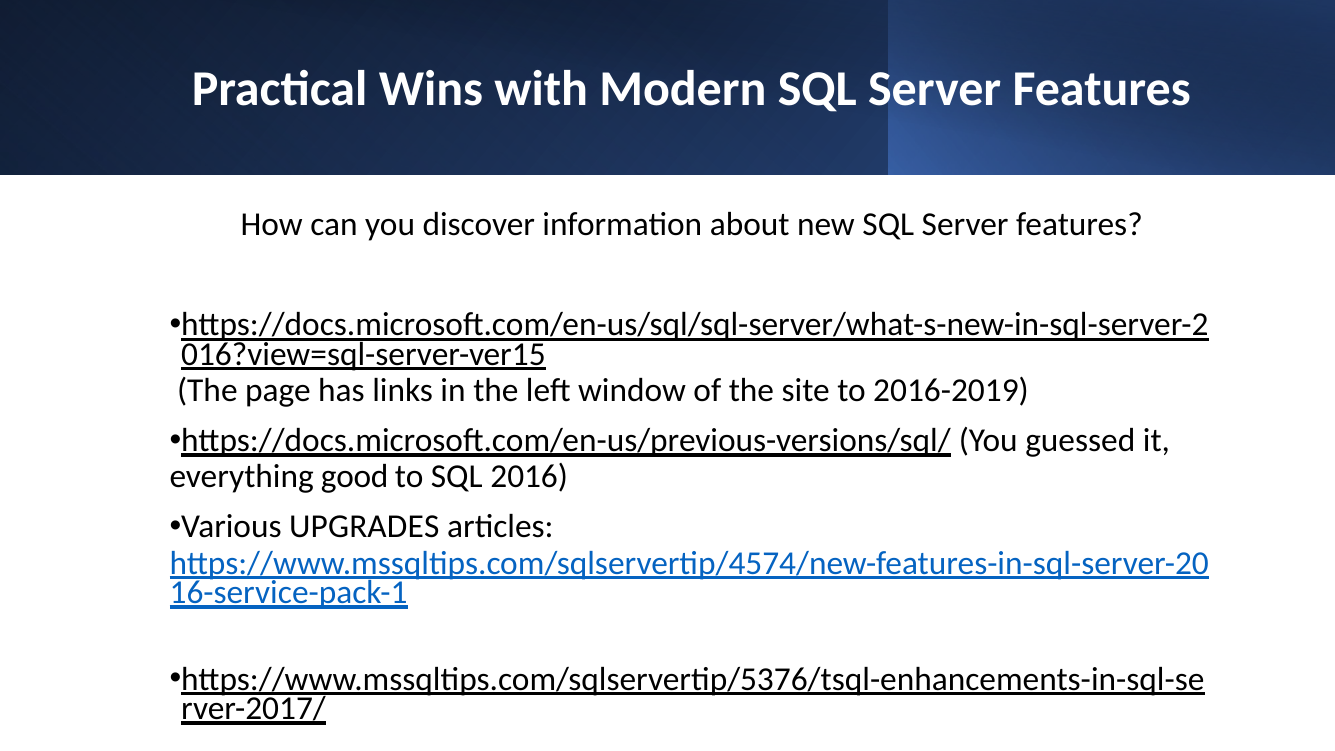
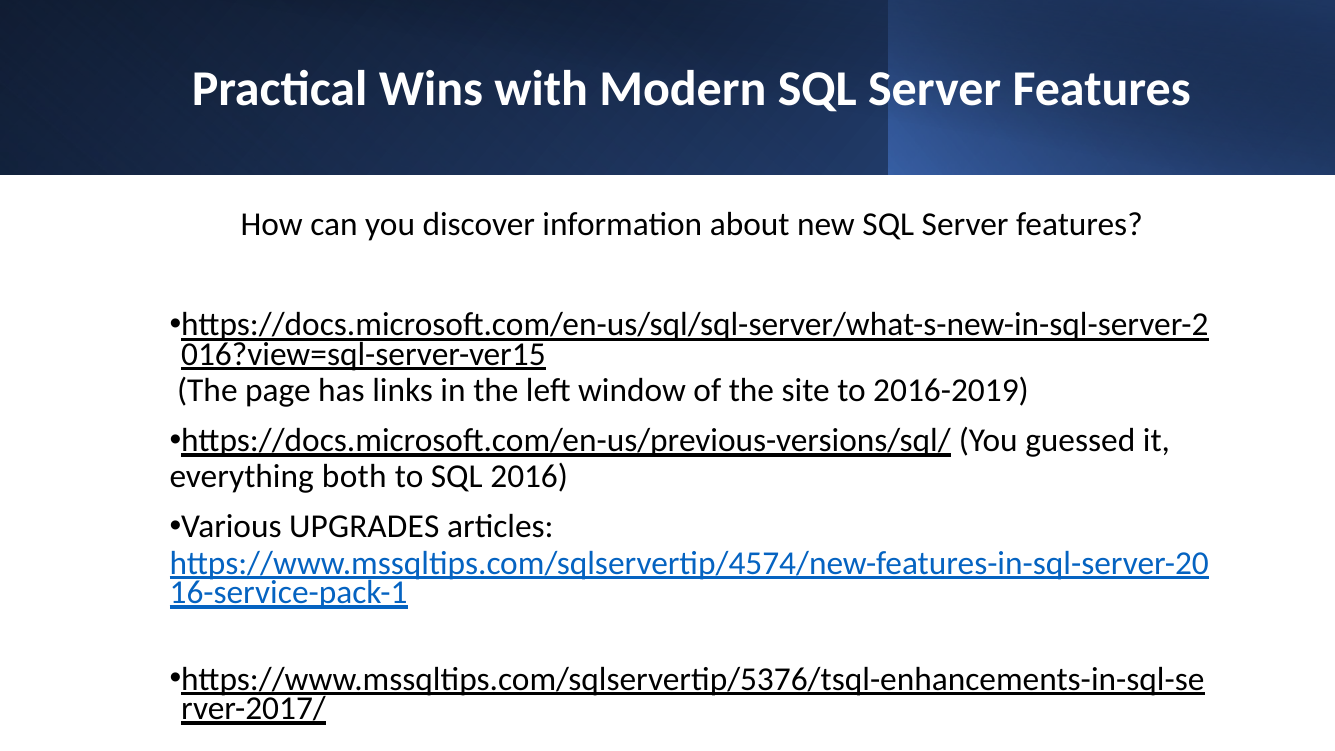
good: good -> both (354, 477)
